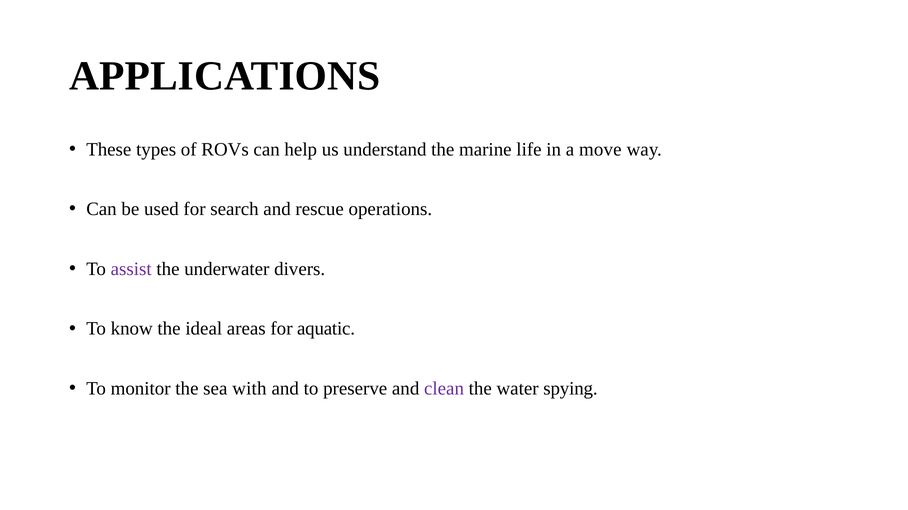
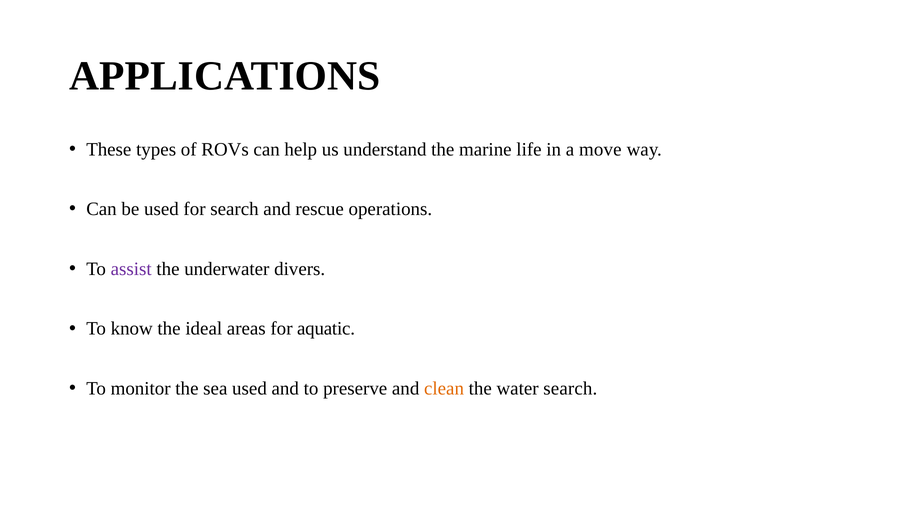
sea with: with -> used (249, 389)
clean colour: purple -> orange (444, 389)
water spying: spying -> search (570, 389)
